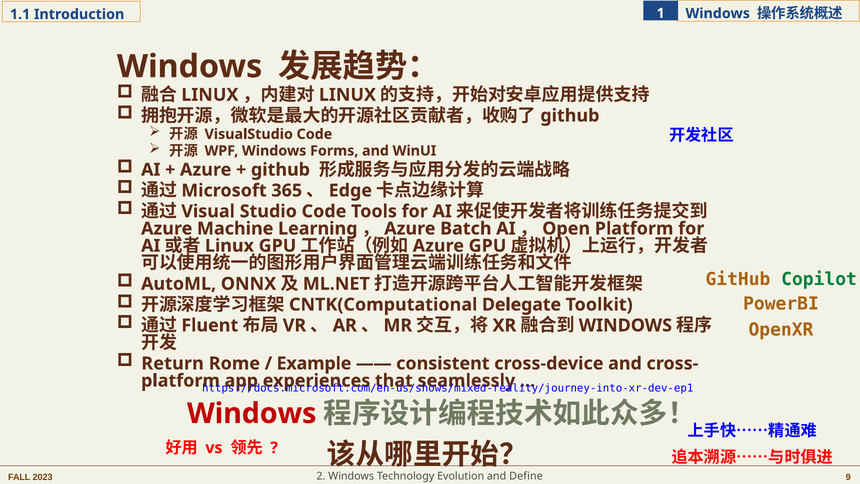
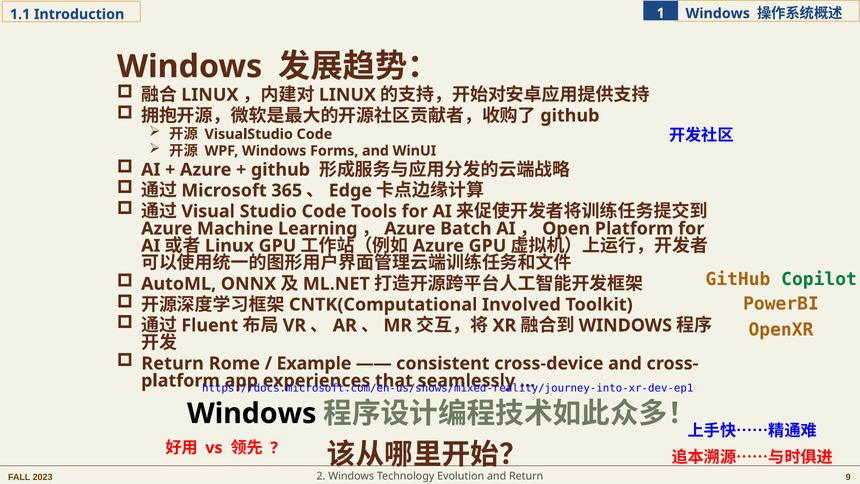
Delegate: Delegate -> Involved (521, 304)
Windows colour: red -> black (252, 413)
and Define: Define -> Return (526, 476)
